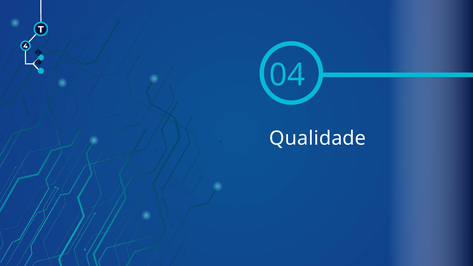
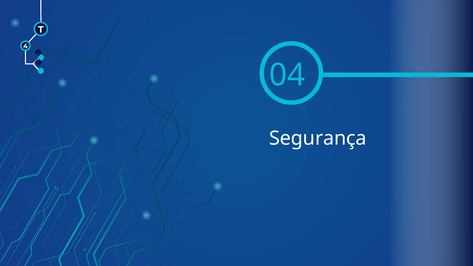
Qualidade: Qualidade -> Segurança (318, 138)
